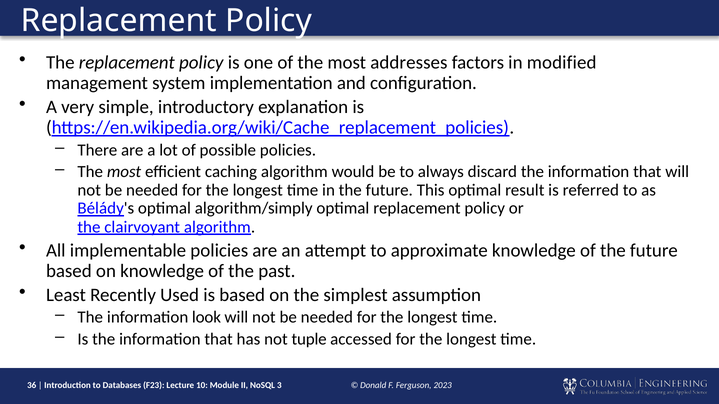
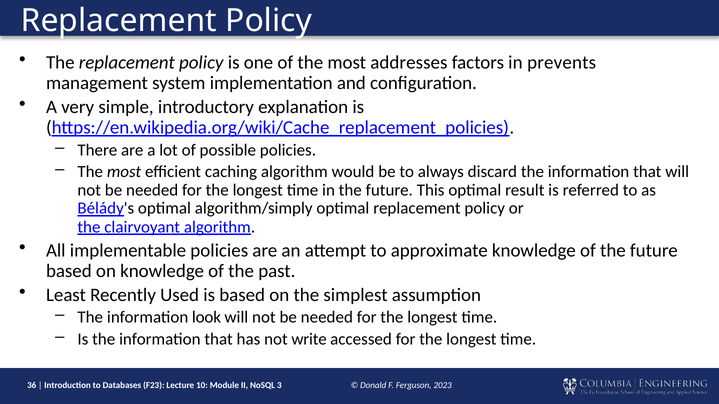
modified: modified -> prevents (562, 63)
tuple: tuple -> write (309, 339)
